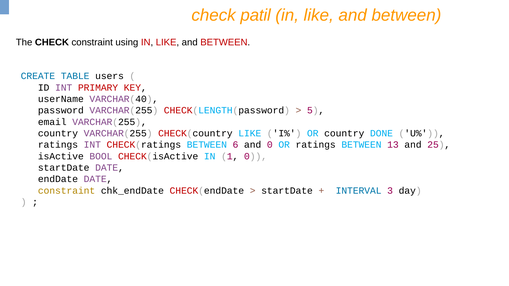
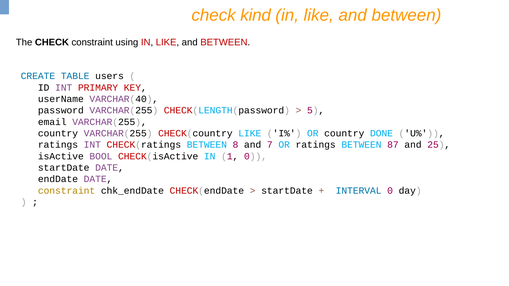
patil: patil -> kind (256, 15)
6: 6 -> 8 (235, 145)
and 0: 0 -> 7 (270, 145)
13: 13 -> 87 (393, 145)
INTERVAL 3: 3 -> 0 (390, 191)
